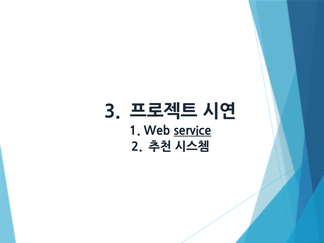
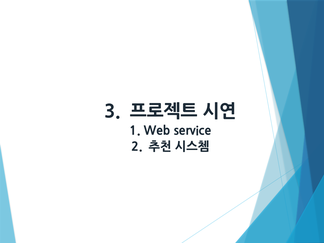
service underline: present -> none (192, 131)
